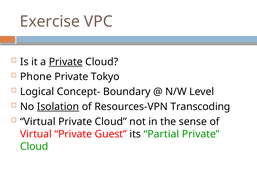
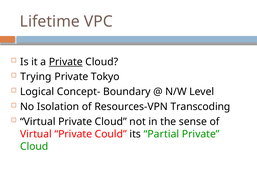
Exercise: Exercise -> Lifetime (50, 21)
Phone: Phone -> Trying (36, 77)
Isolation underline: present -> none (58, 107)
Guest: Guest -> Could (111, 134)
